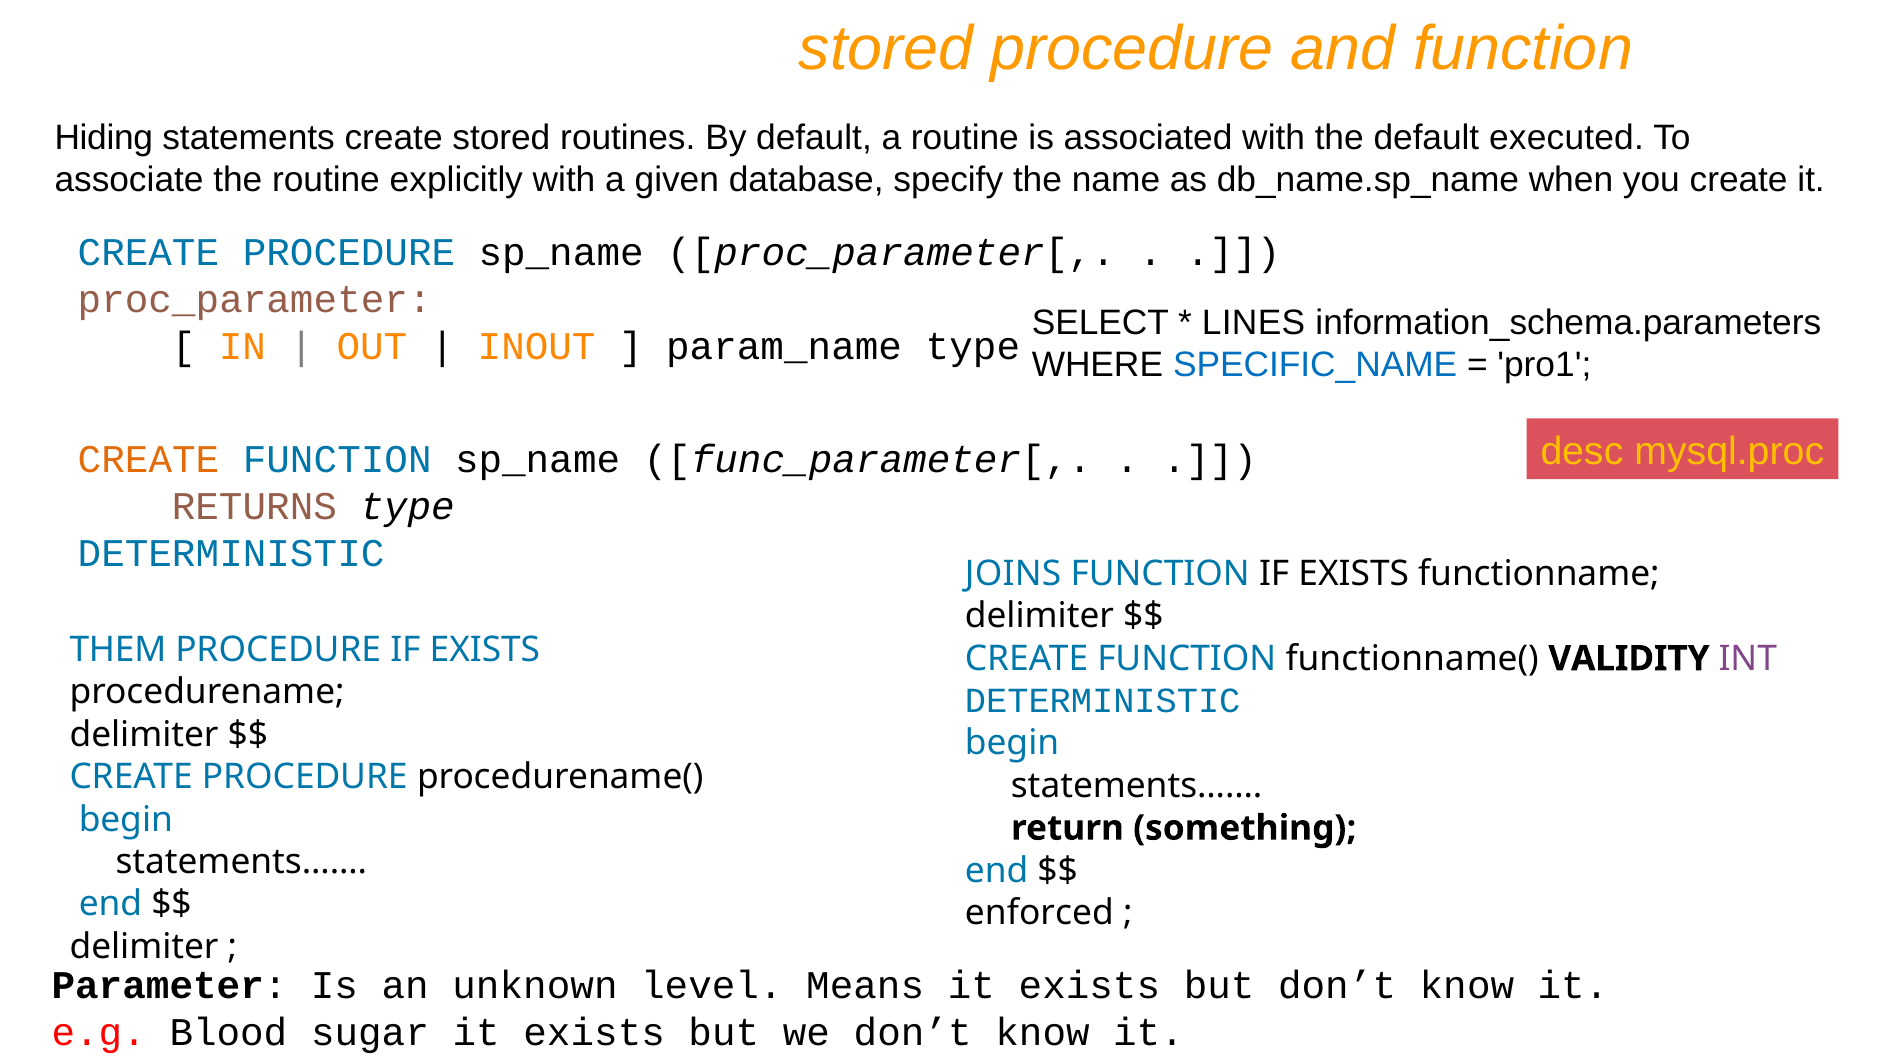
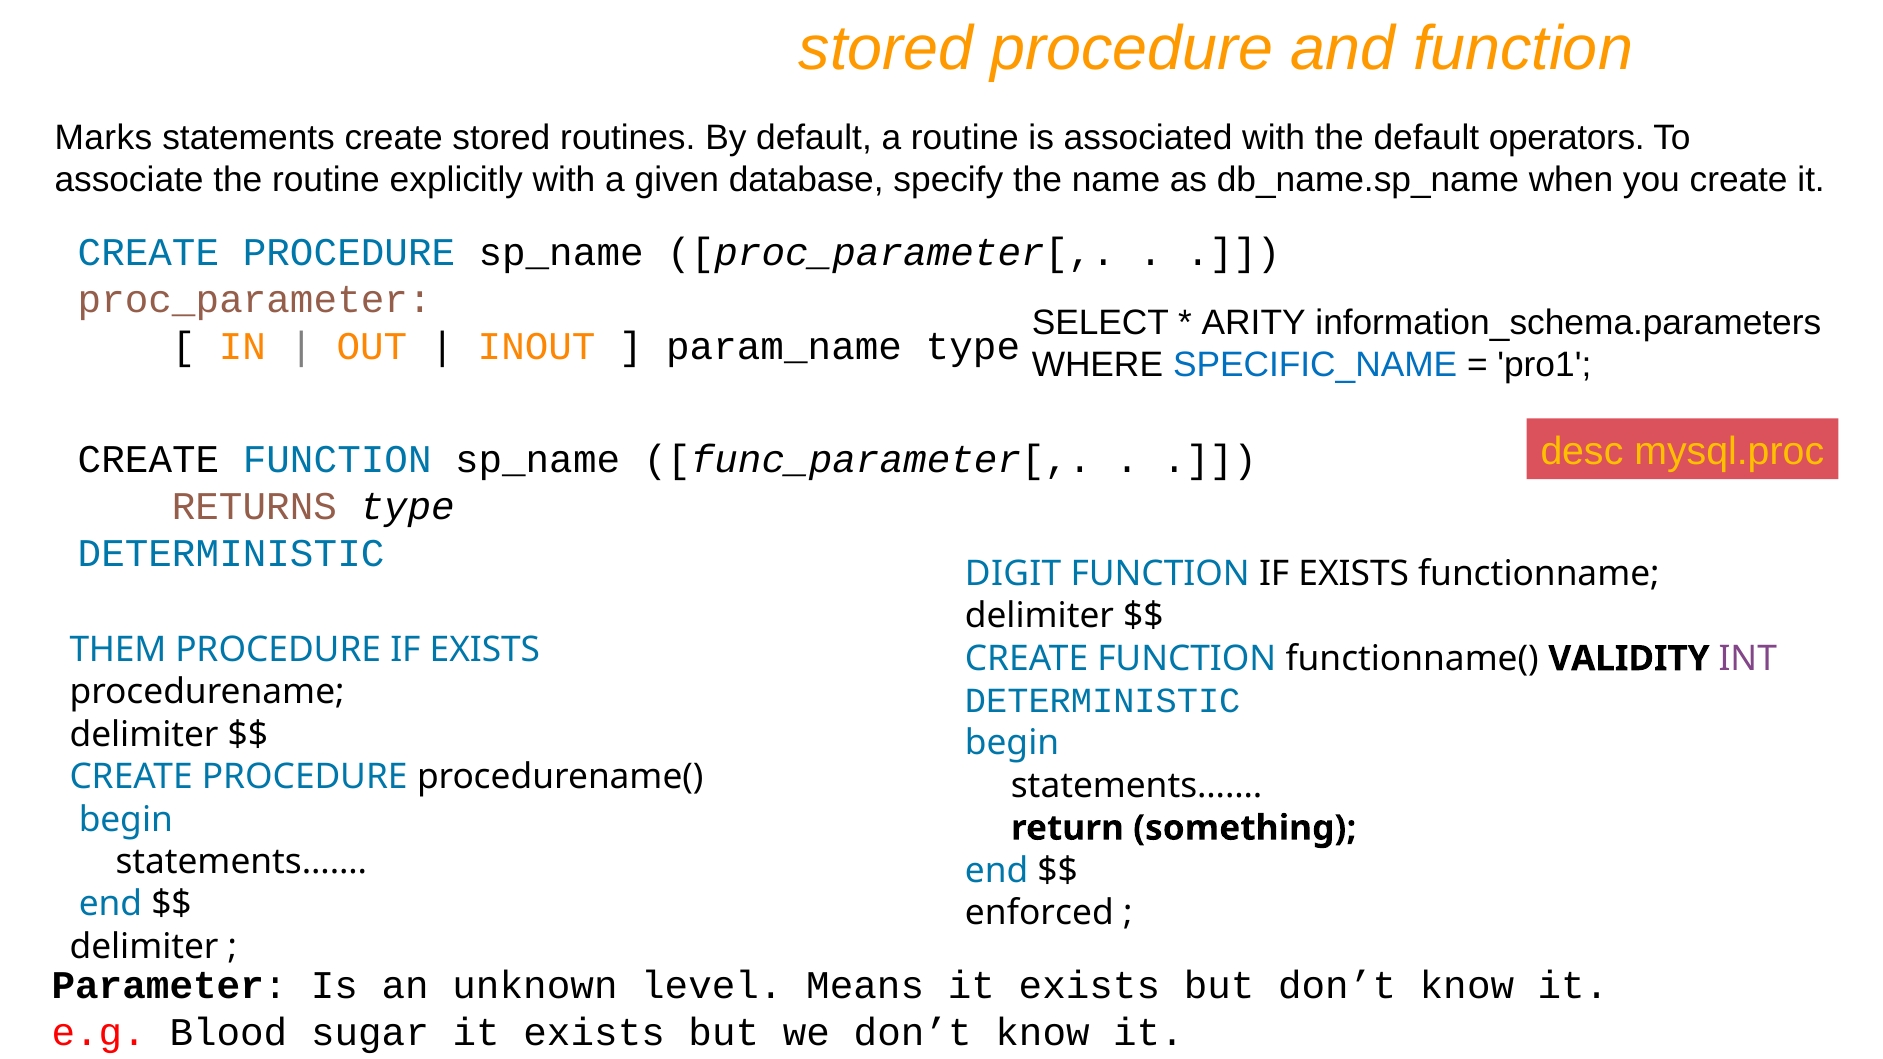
Hiding: Hiding -> Marks (103, 138)
executed: executed -> operators (1567, 138)
LINES: LINES -> ARITY (1254, 323)
CREATE colour: orange -> black (148, 460)
JOINS: JOINS -> DIGIT (1013, 574)
